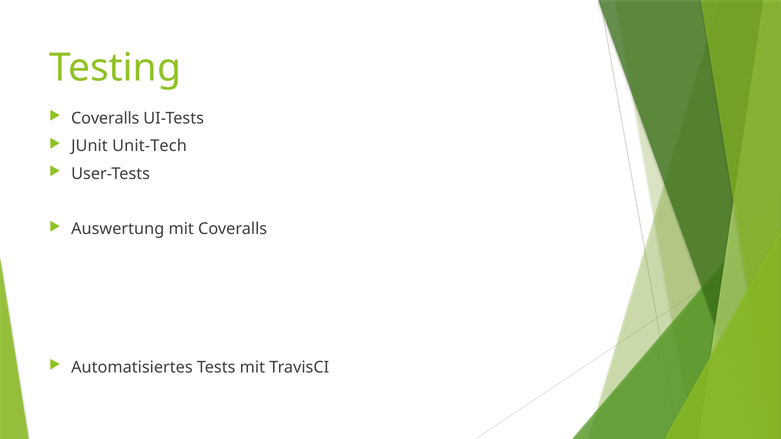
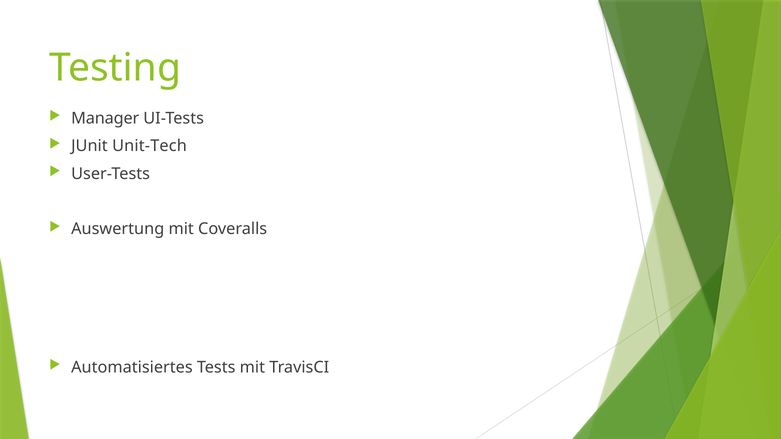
Coveralls: Coveralls -> Manager (105, 119)
